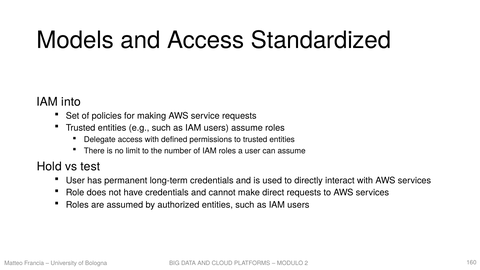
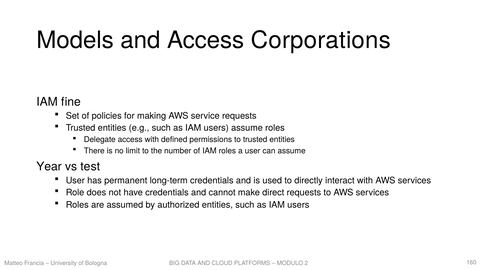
Standardized: Standardized -> Corporations (321, 40)
into: into -> fine (71, 102)
Hold: Hold -> Year (49, 167)
